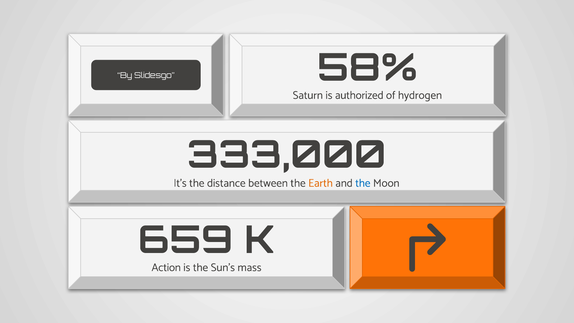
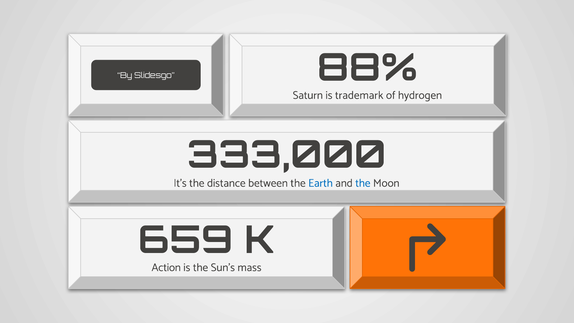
58%: 58% -> 88% (367, 68)
authorized: authorized -> trademark (359, 95)
Earth colour: orange -> blue (321, 183)
